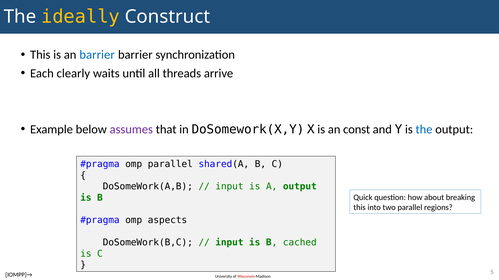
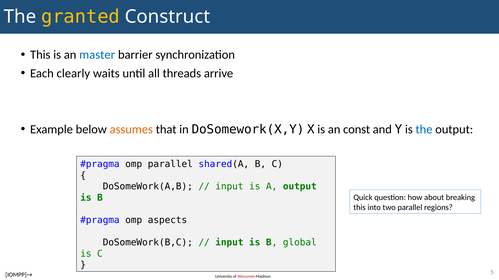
ideally: ideally -> granted (80, 17)
an barrier: barrier -> master (97, 55)
assumes colour: purple -> orange (131, 130)
cached: cached -> global (300, 243)
